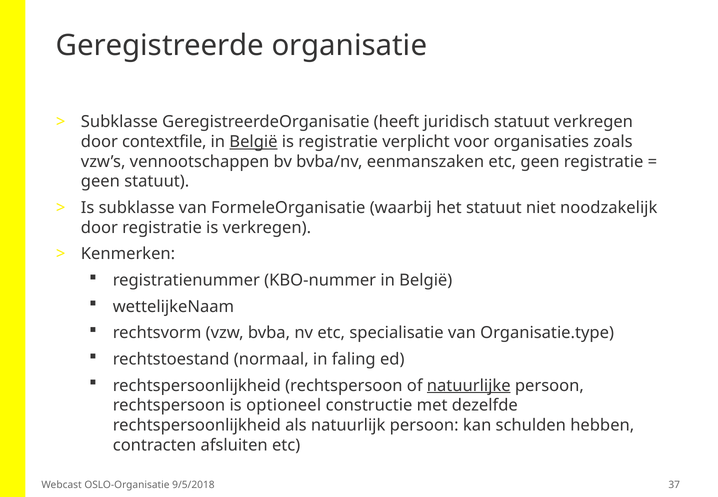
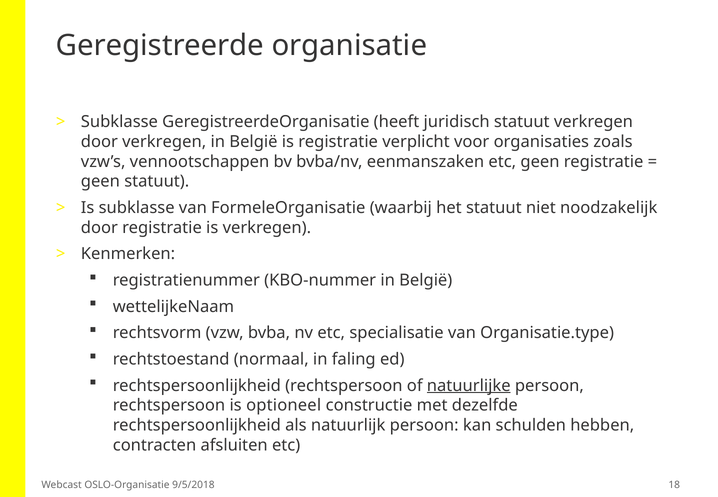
door contextfile: contextfile -> verkregen (164, 142)
België underline: present -> none (253, 142)
37: 37 -> 18 (674, 485)
